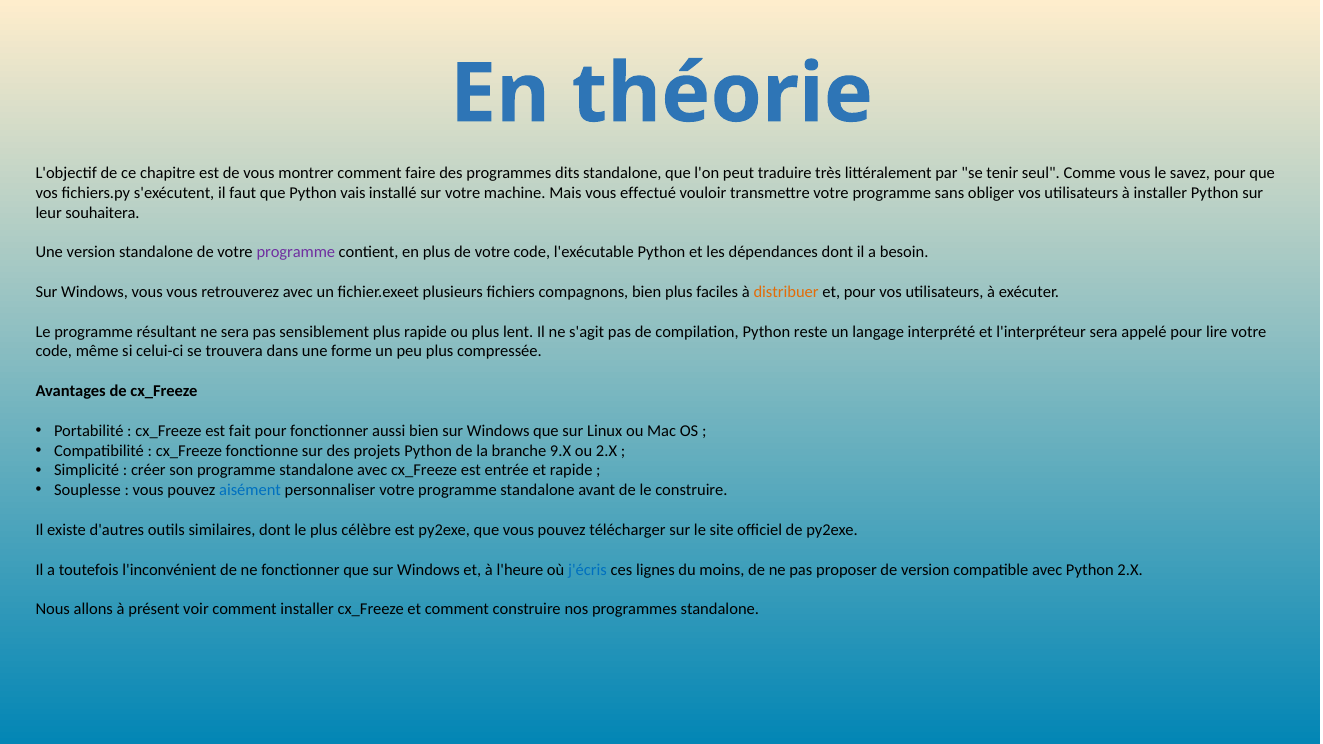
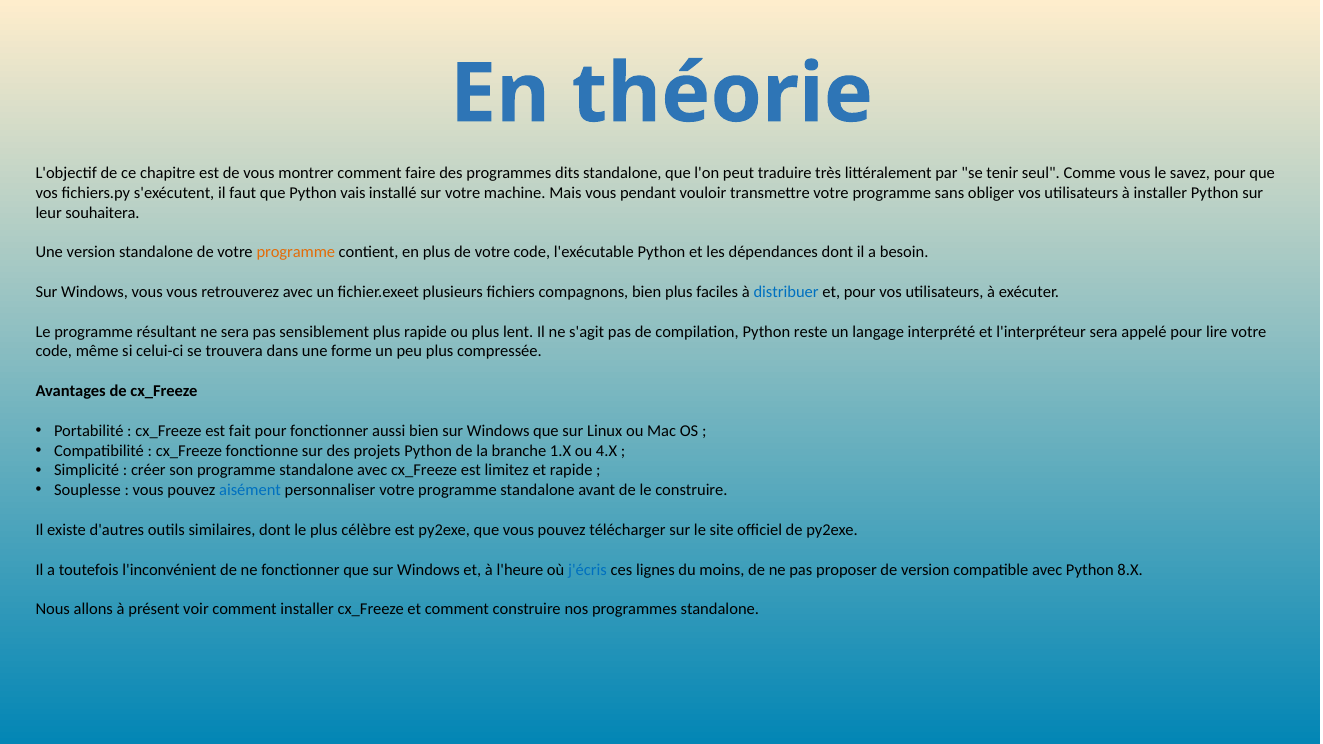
effectué: effectué -> pendant (648, 193)
programme colour: purple -> orange (296, 252)
distribuer colour: orange -> blue (786, 292)
9.X: 9.X -> 1.X (561, 451)
ou 2.X: 2.X -> 4.X (607, 451)
entrée: entrée -> limitez (507, 471)
Python 2.X: 2.X -> 8.X (1130, 570)
